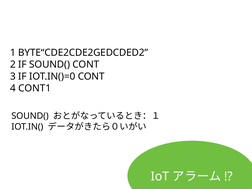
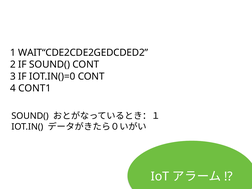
BYTE“CDE2CDE2GEDCDED2: BYTE“CDE2CDE2GEDCDED2 -> WAIT“CDE2CDE2GEDCDED2 (83, 53)
